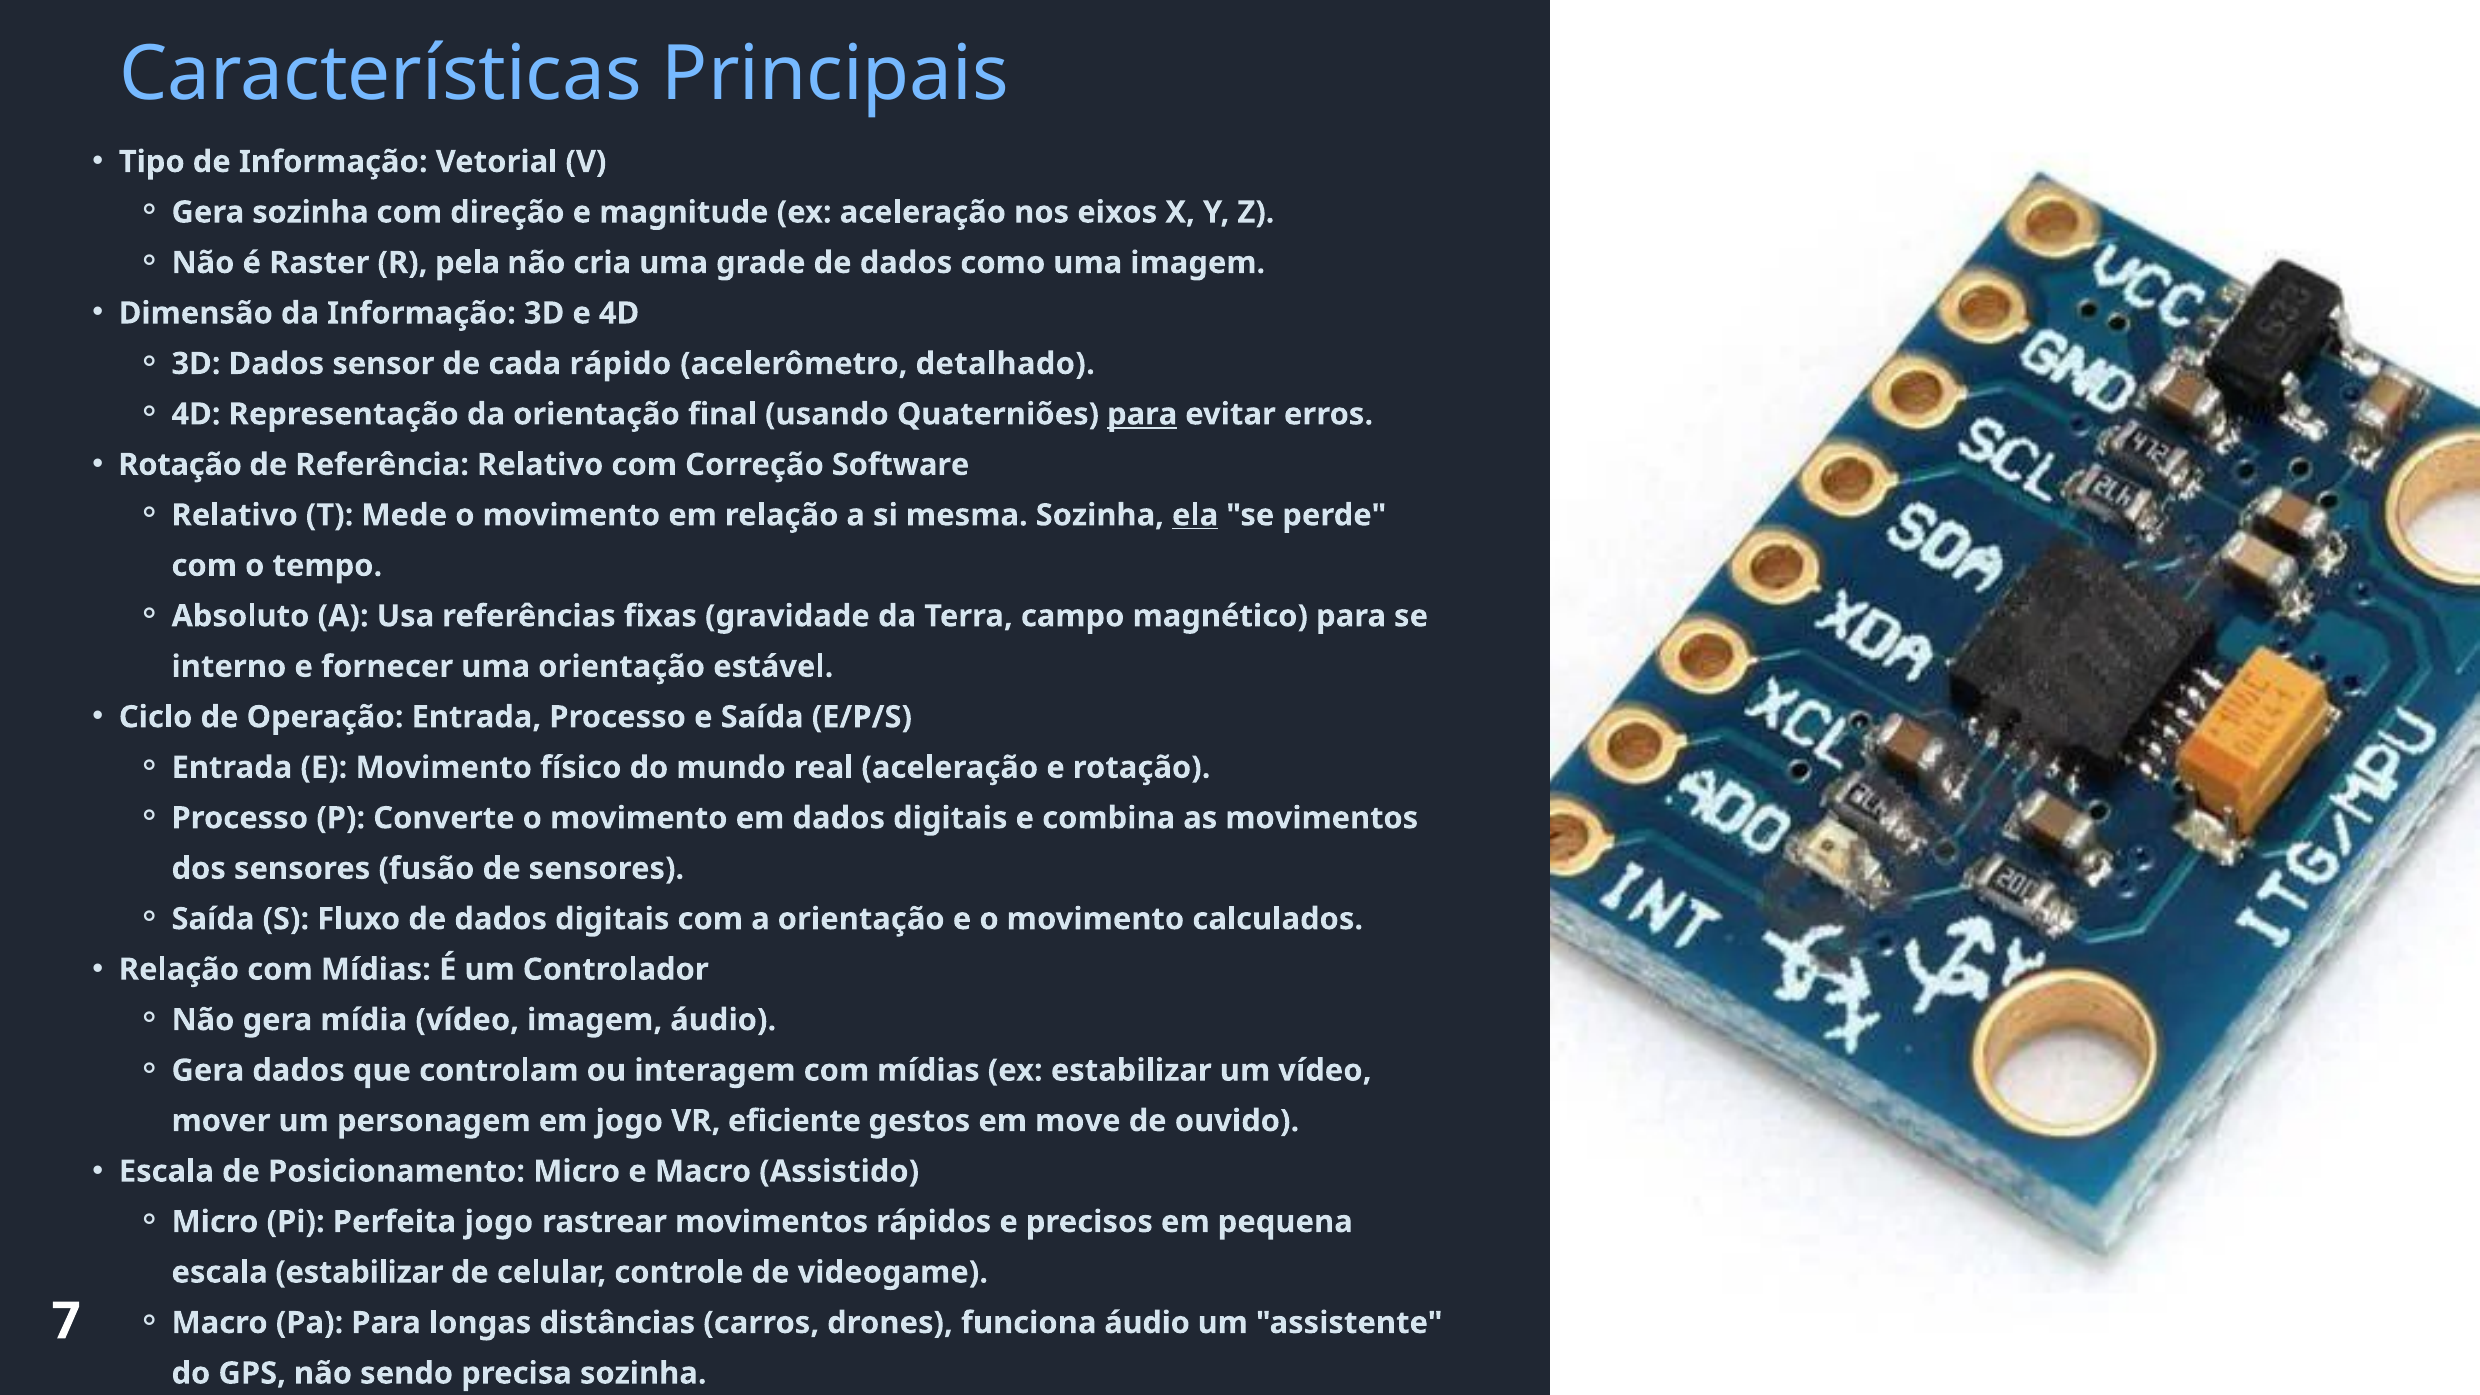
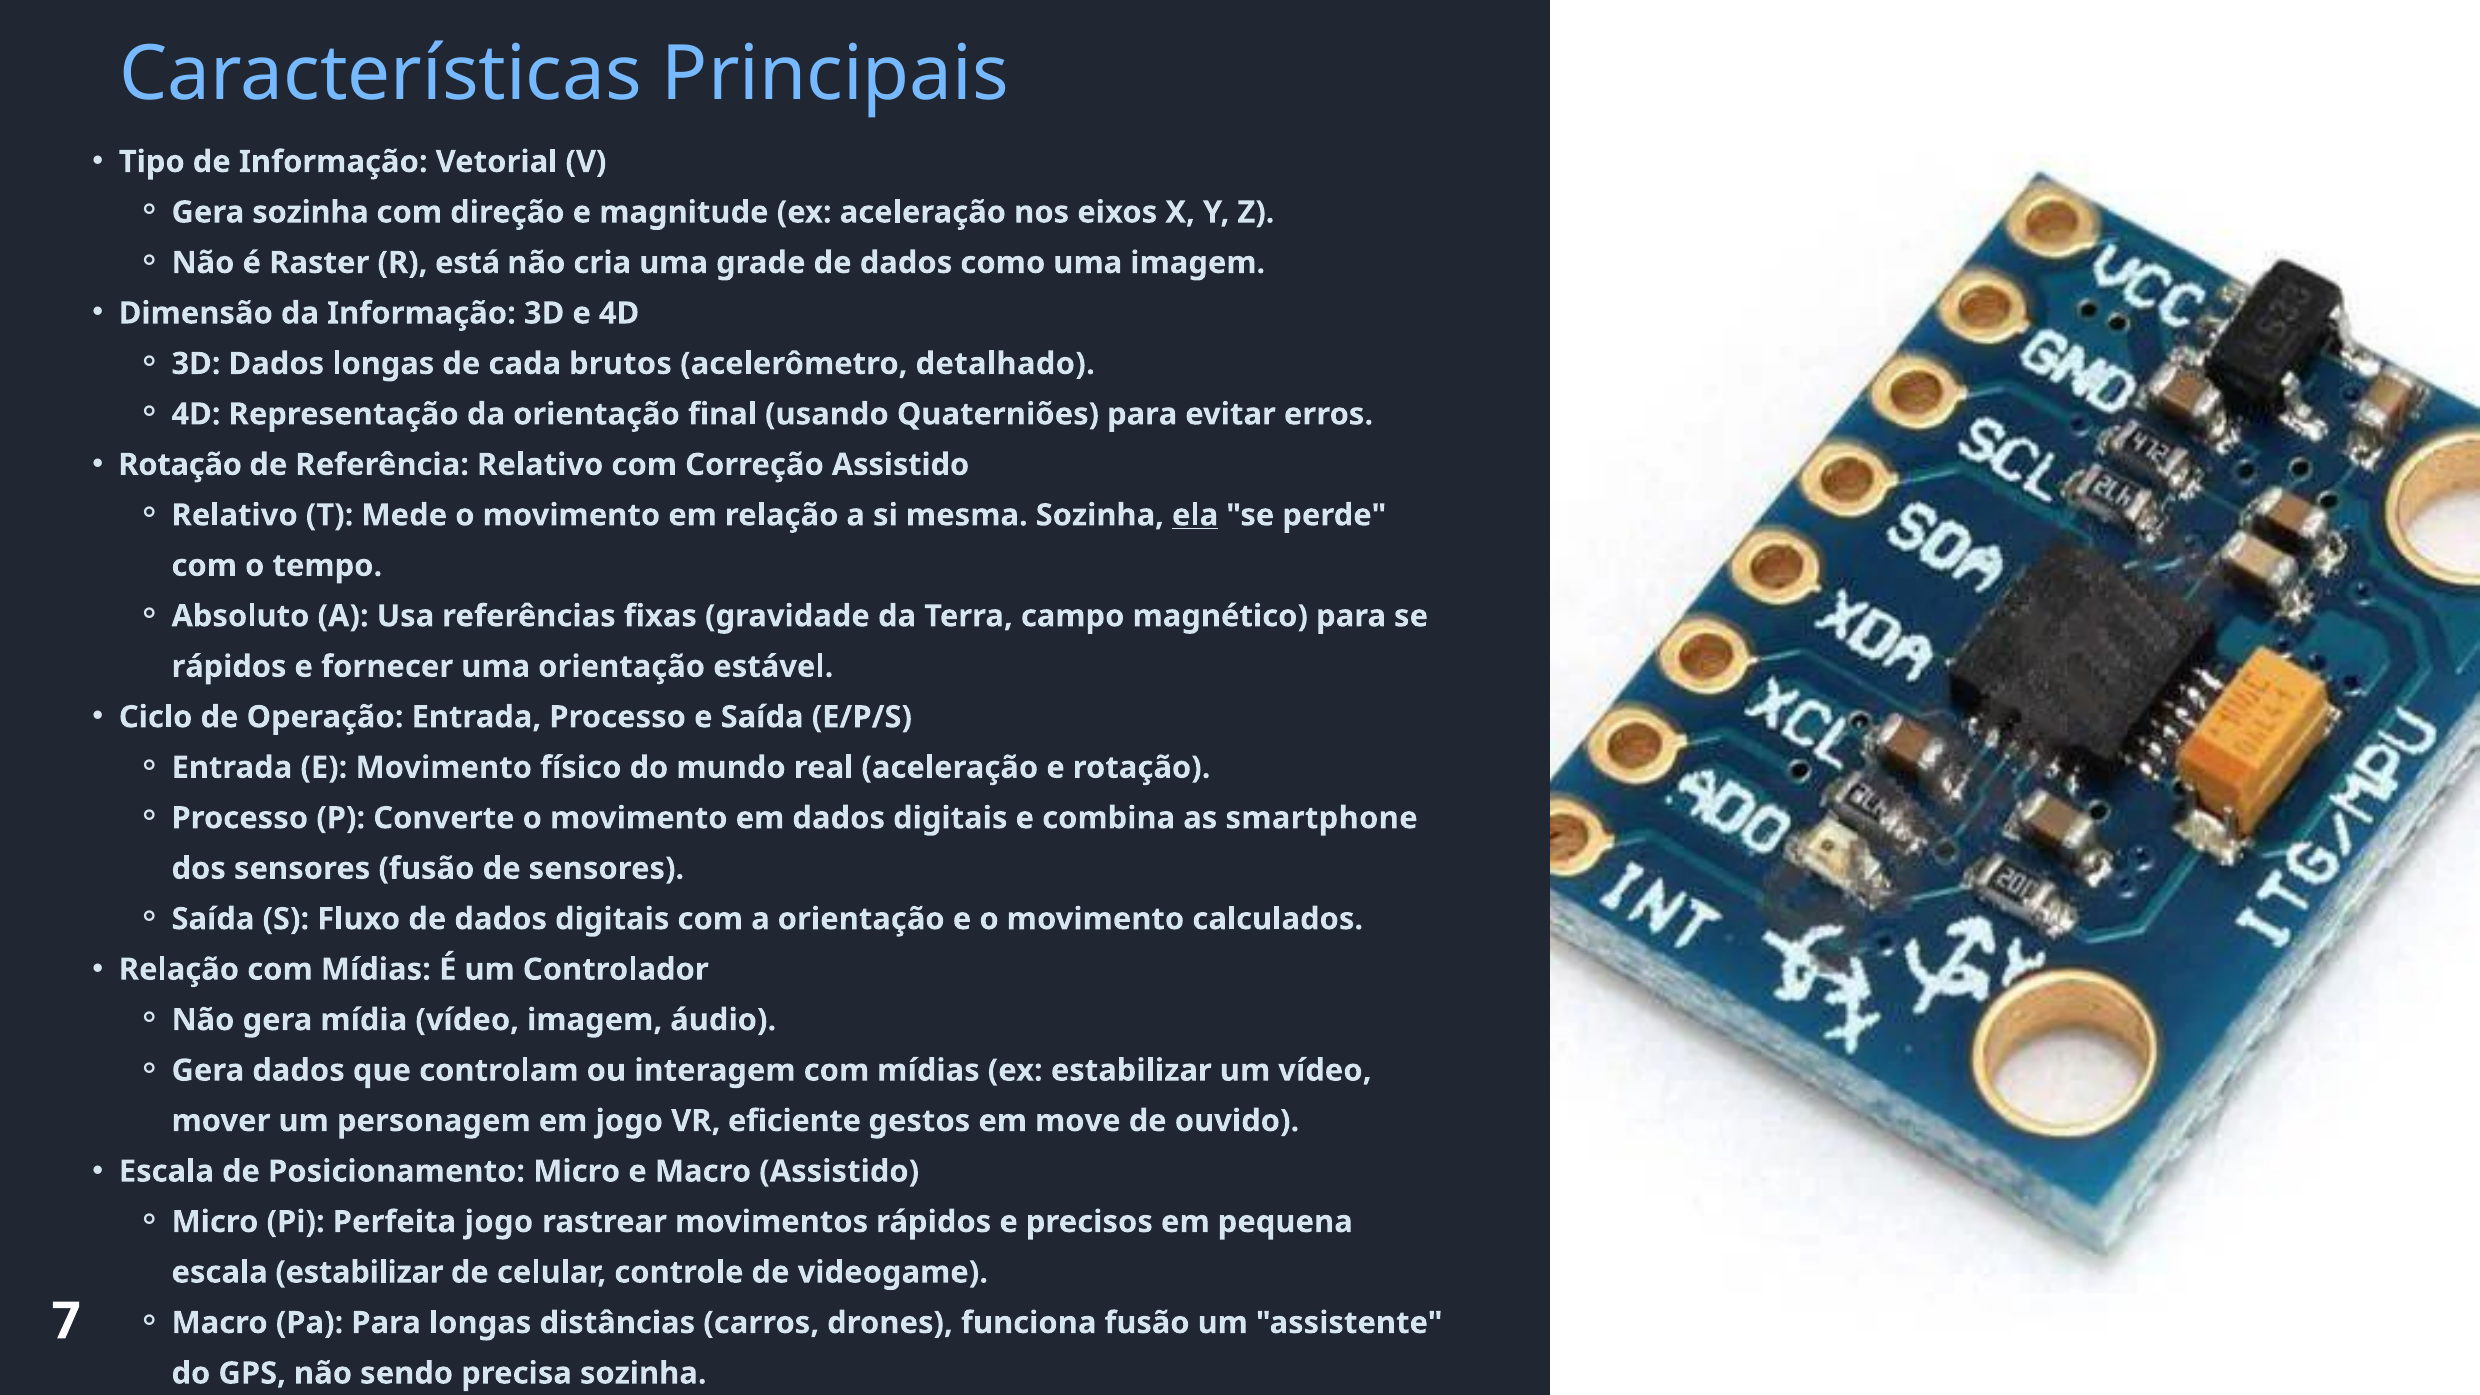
pela: pela -> está (468, 263)
Dados sensor: sensor -> longas (383, 364)
rápido: rápido -> brutos (620, 364)
para underline: present -> none (1142, 414)
Correção Software: Software -> Assistido (901, 465)
interno: interno -> rápidos (229, 667)
as movimentos: movimentos -> smartphone (1322, 818)
funciona áudio: áudio -> fusão (1147, 1323)
